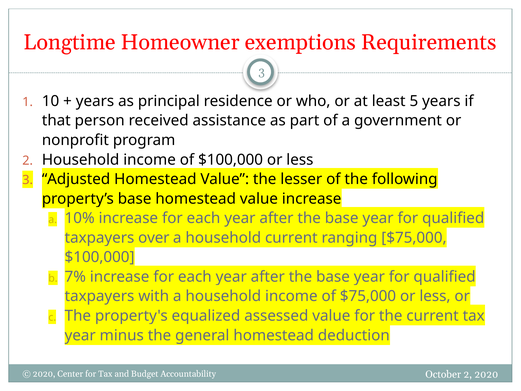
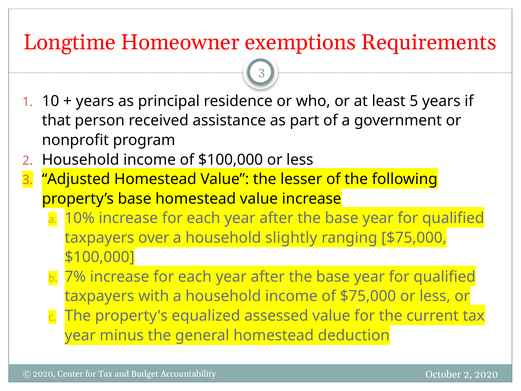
household current: current -> slightly (291, 238)
